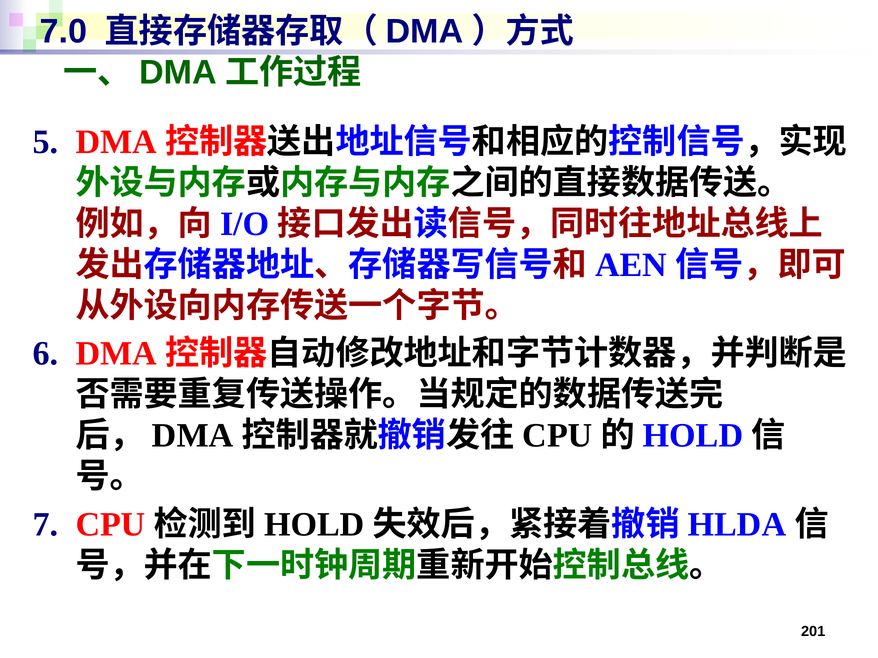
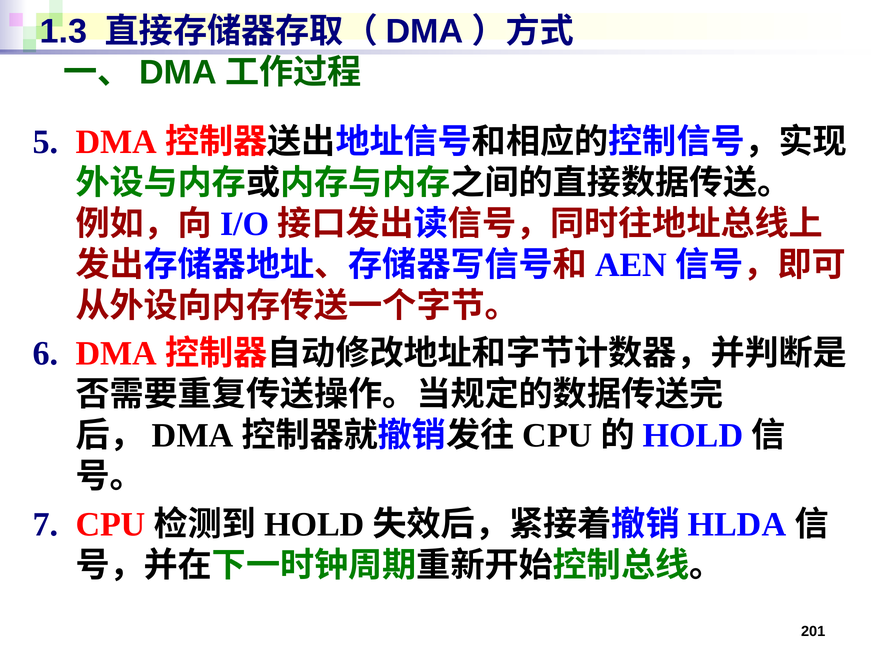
7.0: 7.0 -> 1.3 (64, 32)
